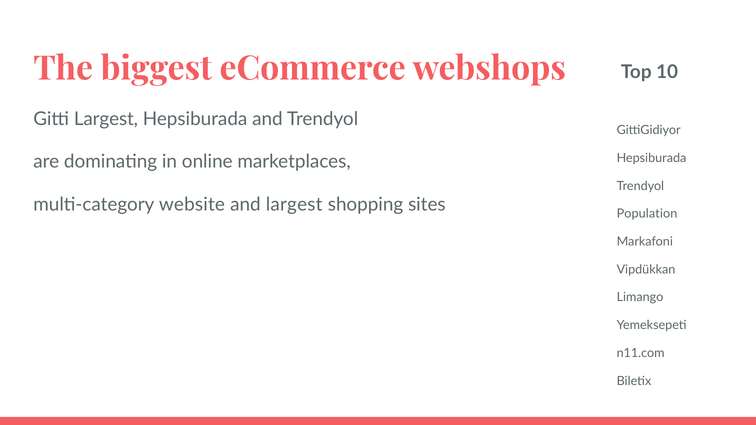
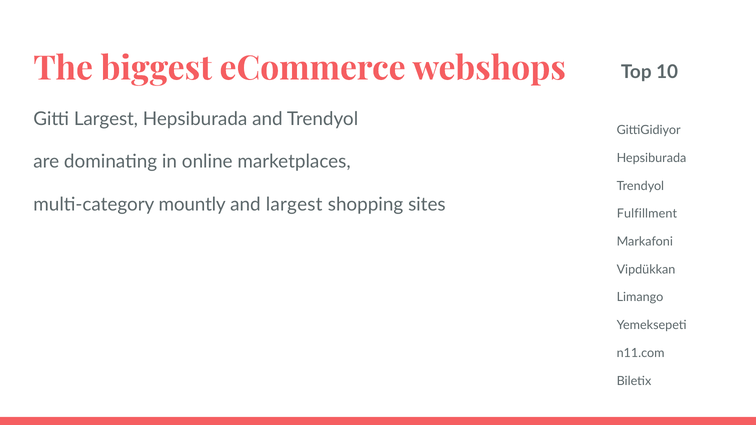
website: website -> mountly (192, 205)
Population: Population -> Fulfillment (647, 214)
